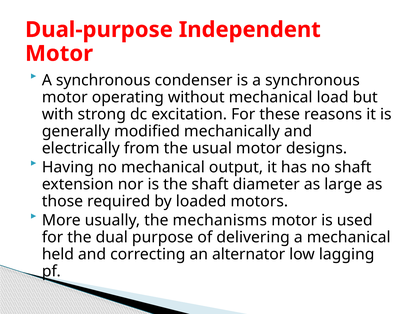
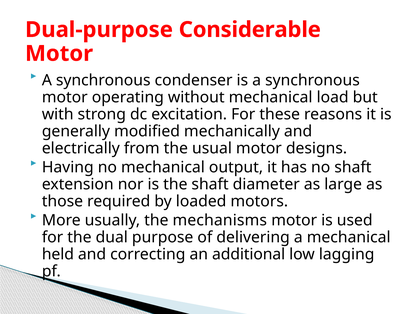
Independent: Independent -> Considerable (250, 30)
alternator: alternator -> additional (249, 255)
